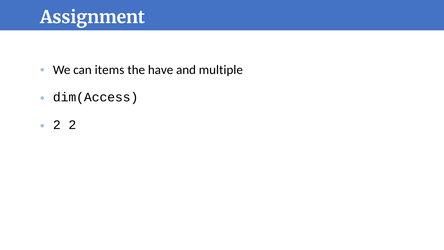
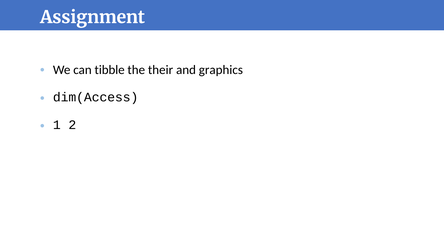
items: items -> tibble (110, 70)
have: have -> their (161, 70)
multiple: multiple -> graphics (221, 70)
2: 2 -> 1 (57, 125)
